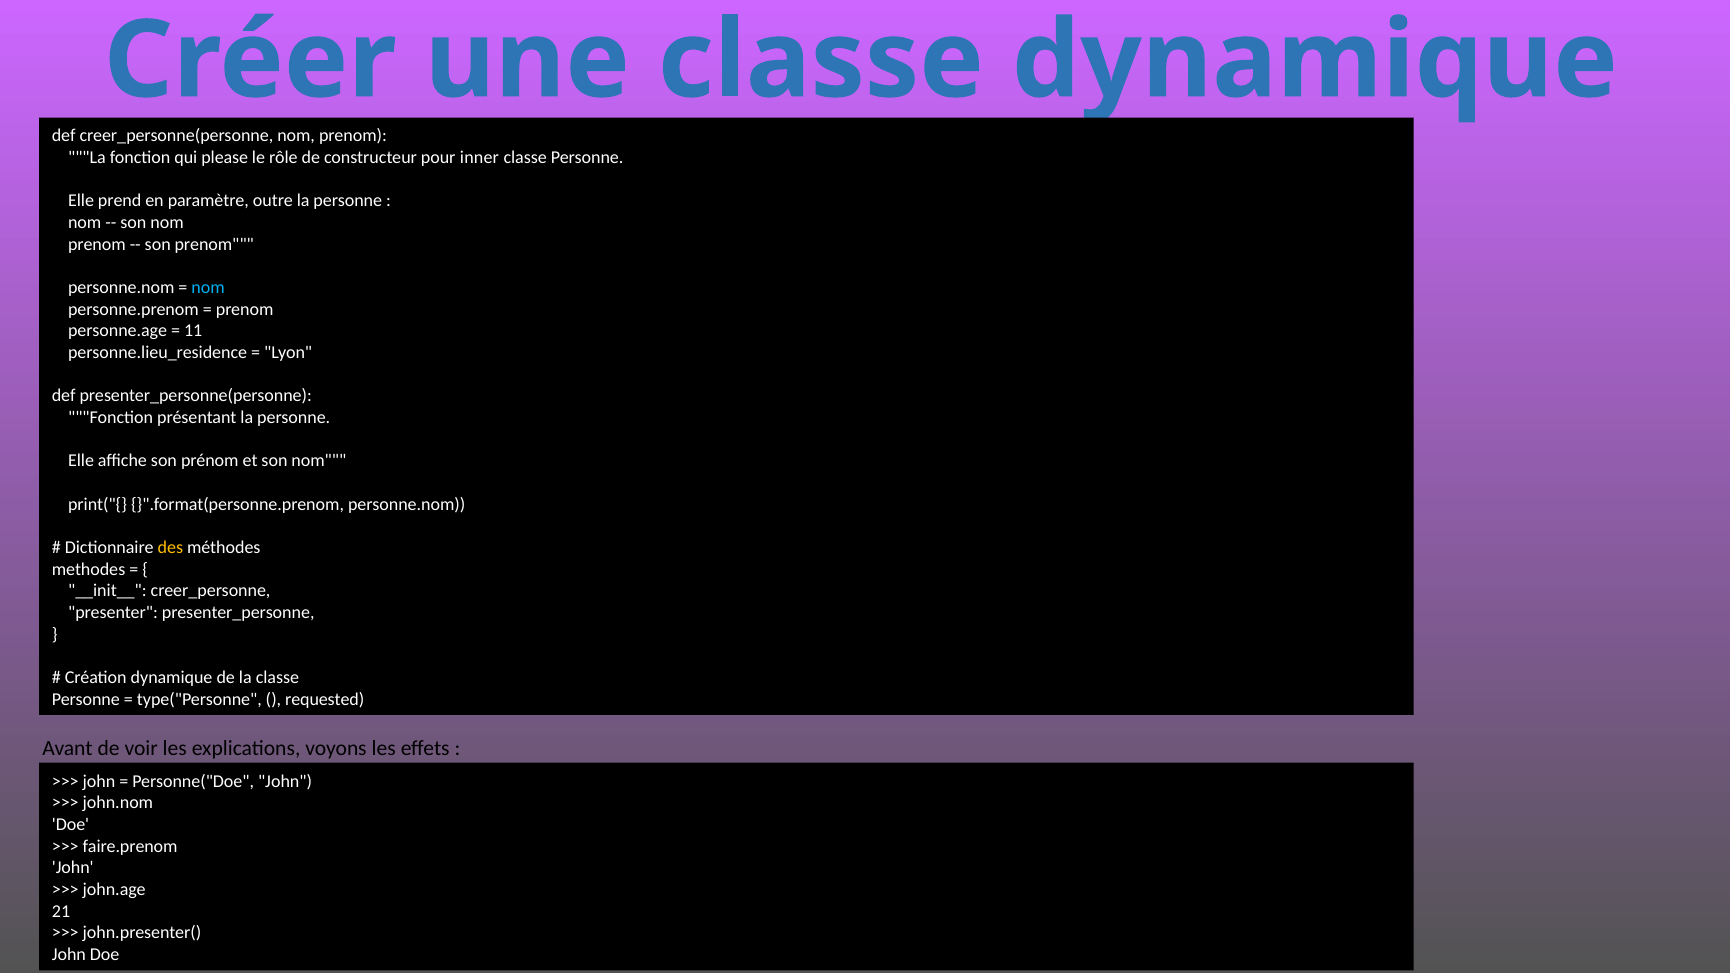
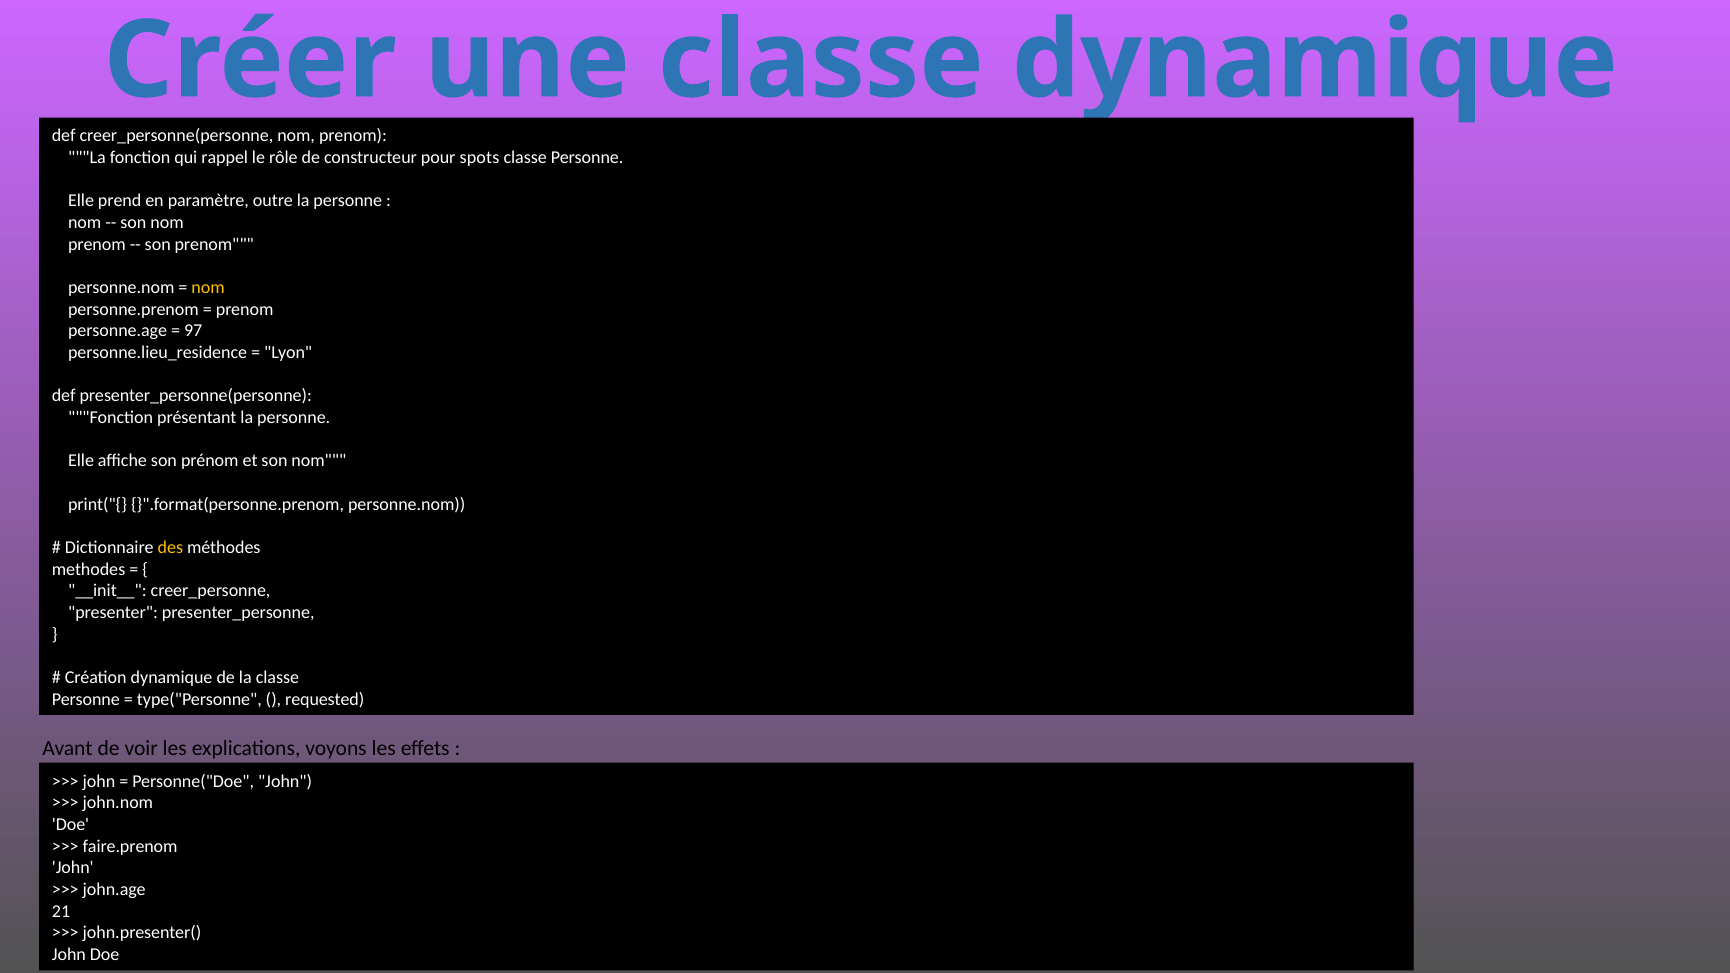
please: please -> rappel (225, 158)
inner: inner -> spots (479, 158)
nom colour: light blue -> yellow (208, 288)
11: 11 -> 97 (193, 331)
